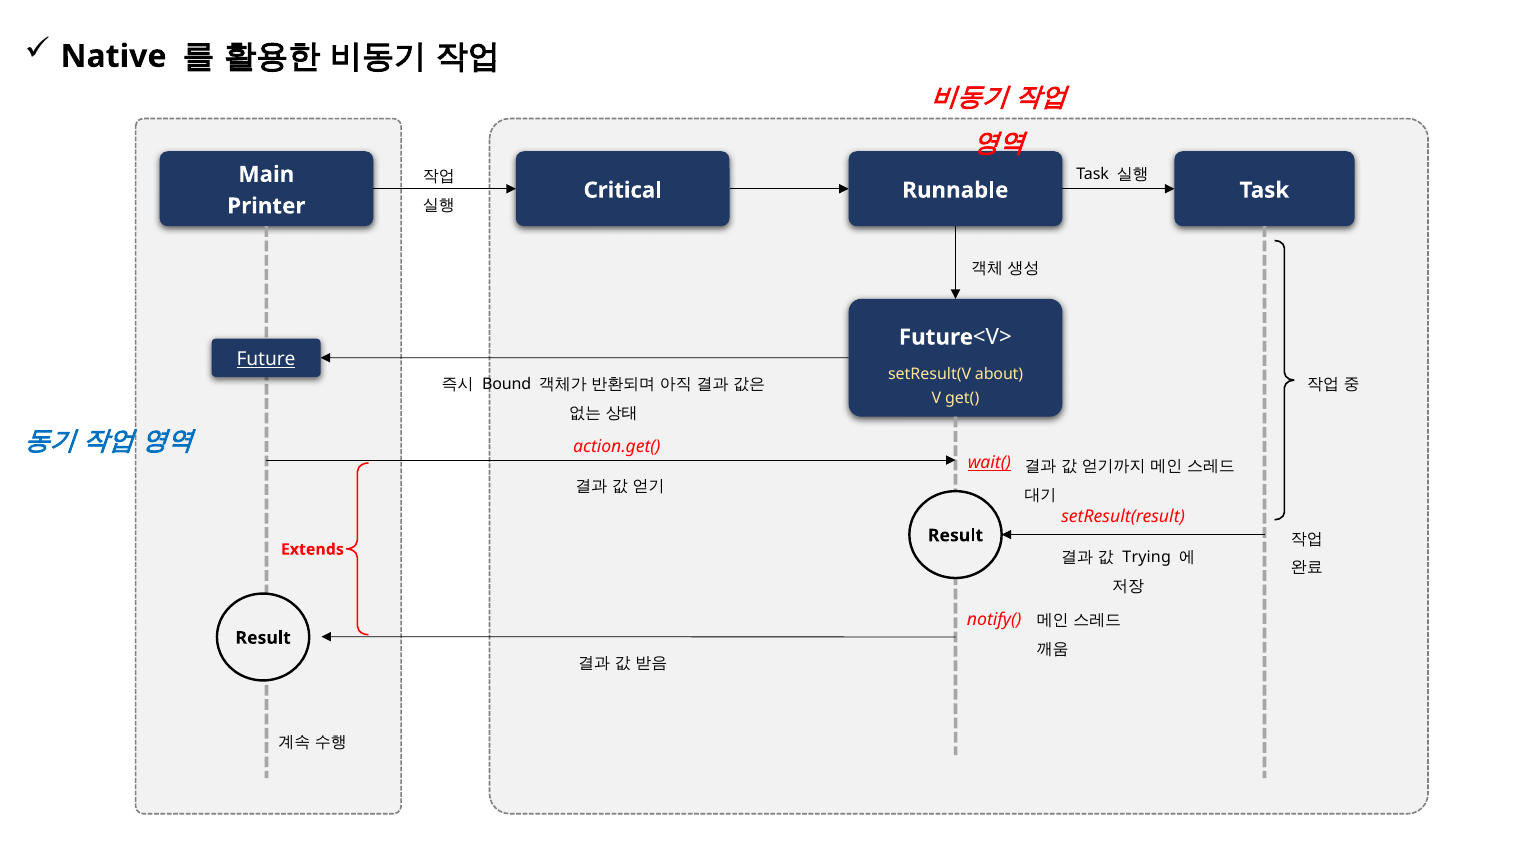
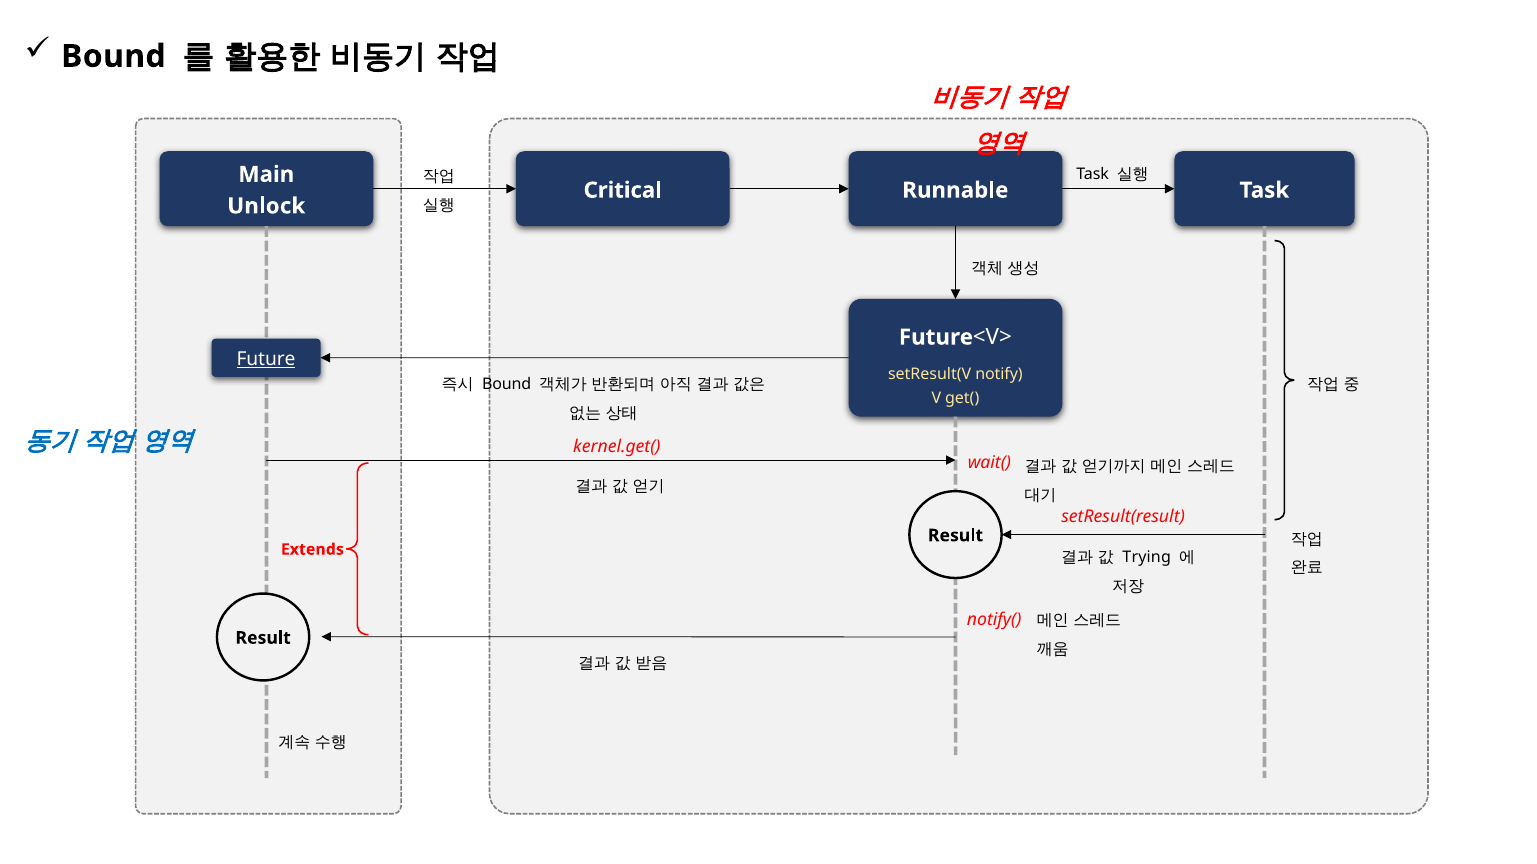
Native: Native -> Bound (113, 56)
Printer: Printer -> Unlock (266, 206)
about: about -> notify (999, 374)
action.get(: action.get( -> kernel.get( (617, 447)
wait( underline: present -> none (989, 463)
